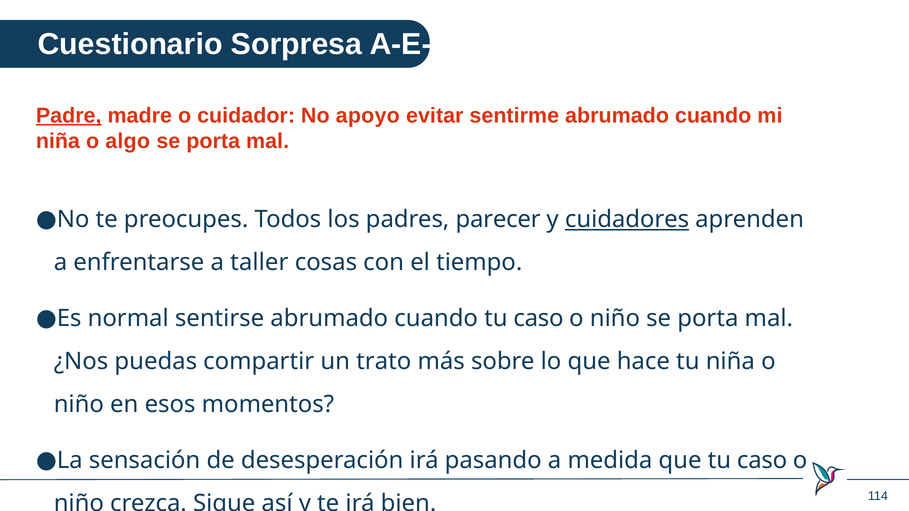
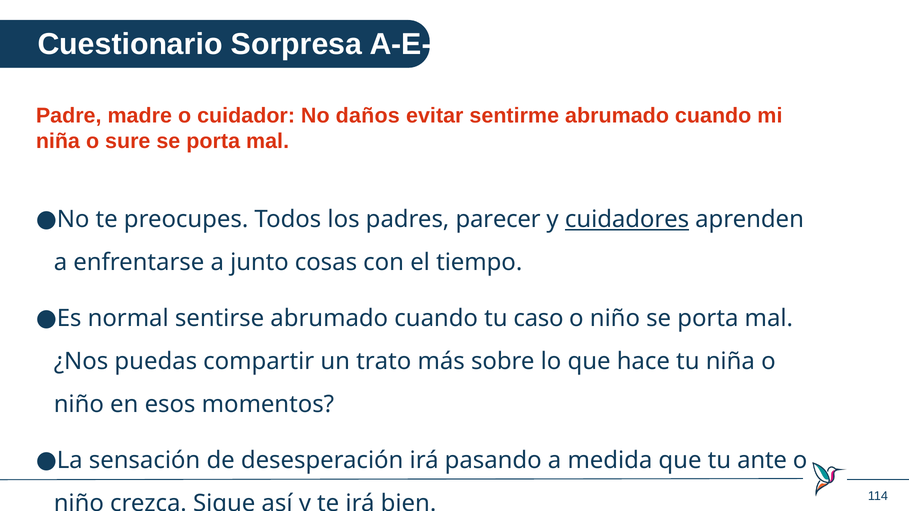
Padre underline: present -> none (69, 116)
apoyo: apoyo -> daños (368, 116)
algo: algo -> sure (128, 141)
taller: taller -> junto (259, 263)
que tu caso: caso -> ante (762, 461)
